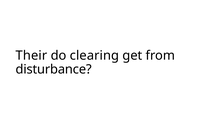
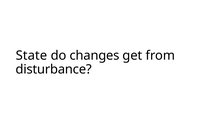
Their: Their -> State (31, 55)
clearing: clearing -> changes (94, 55)
